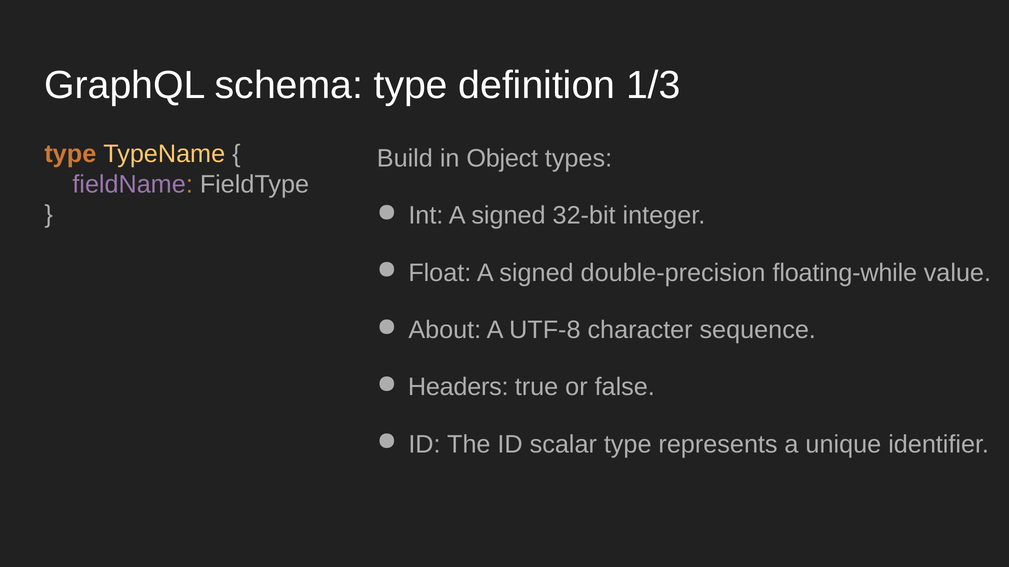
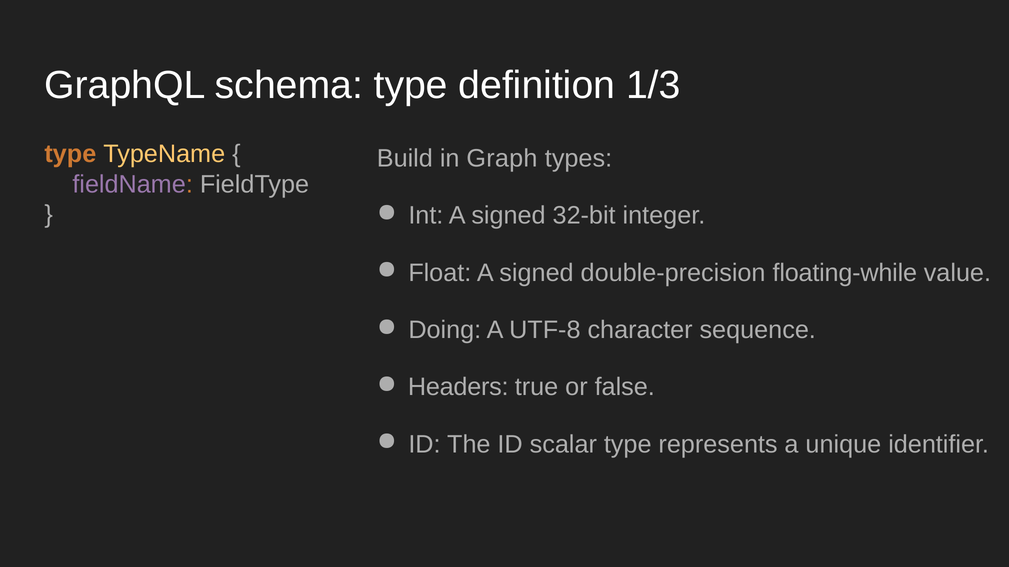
Object: Object -> Graph (502, 159)
About: About -> Doing (445, 330)
